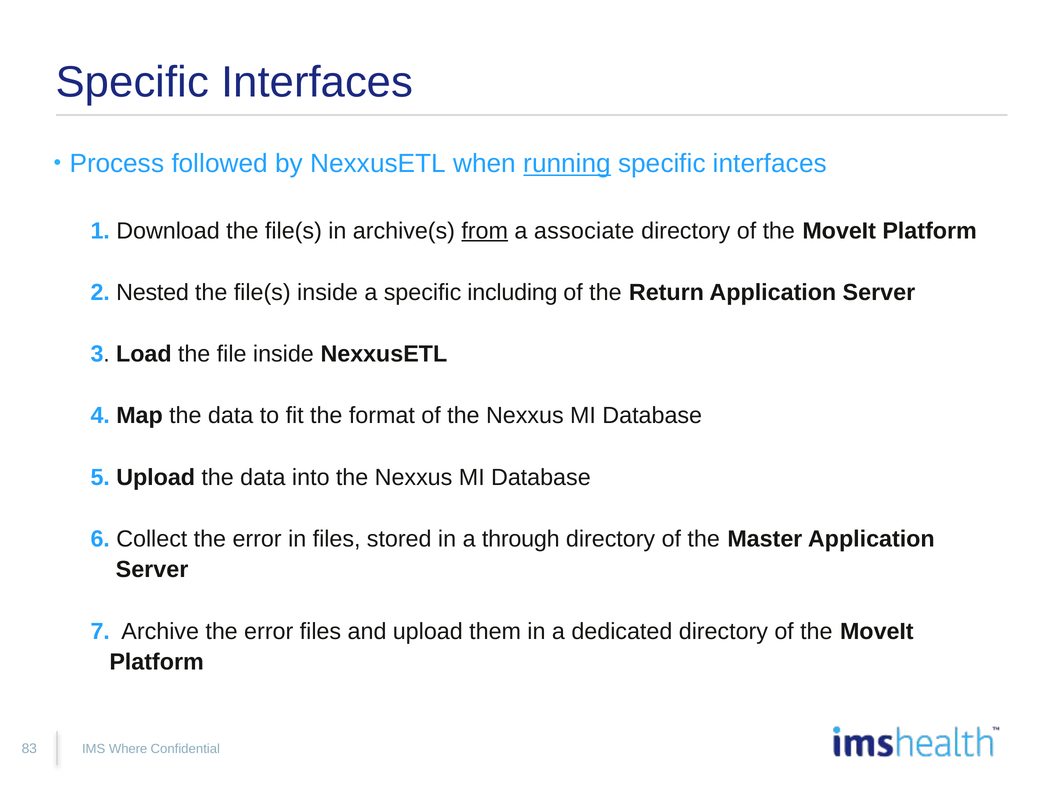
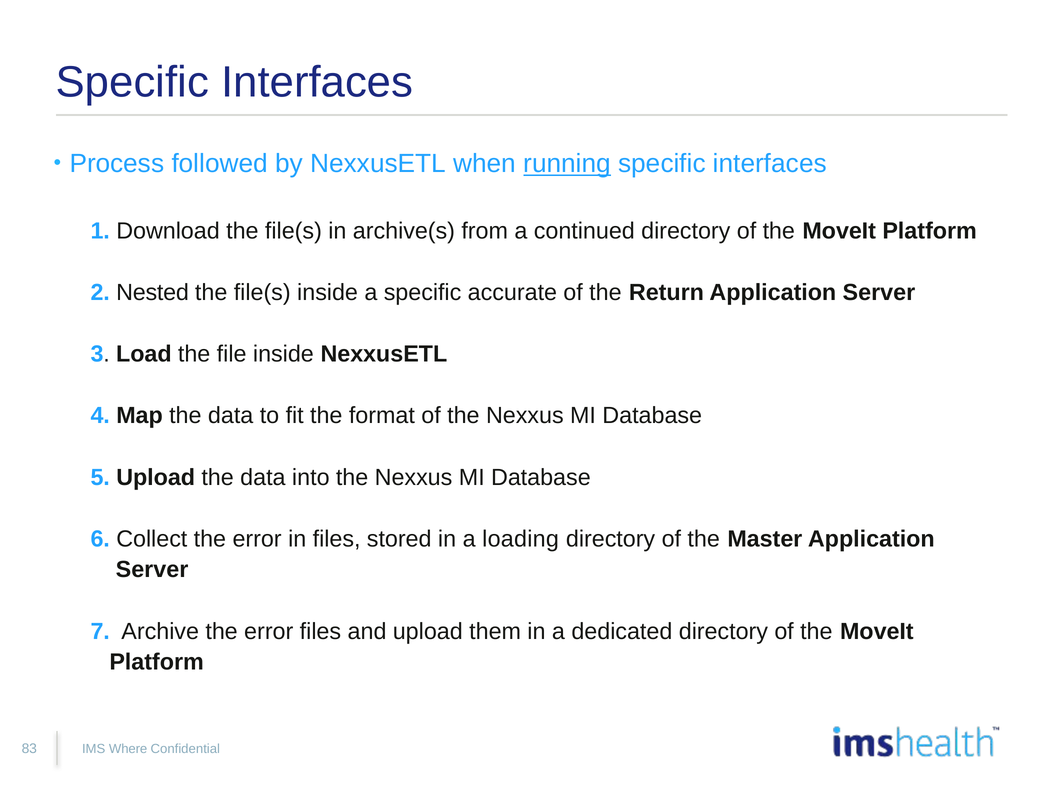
from underline: present -> none (485, 231)
associate: associate -> continued (584, 231)
including: including -> accurate (512, 292)
through: through -> loading (521, 538)
